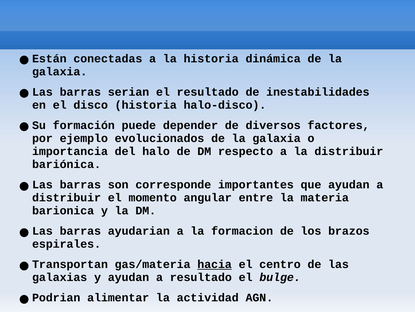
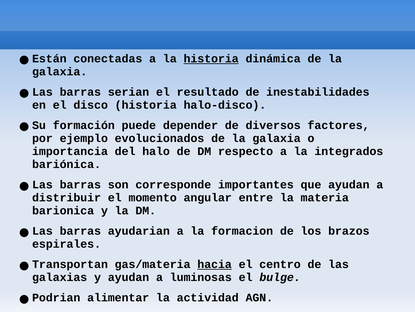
historia underline: none -> present (211, 58)
la distribuir: distribuir -> integrados (349, 151)
a resultado: resultado -> luminosas (201, 277)
